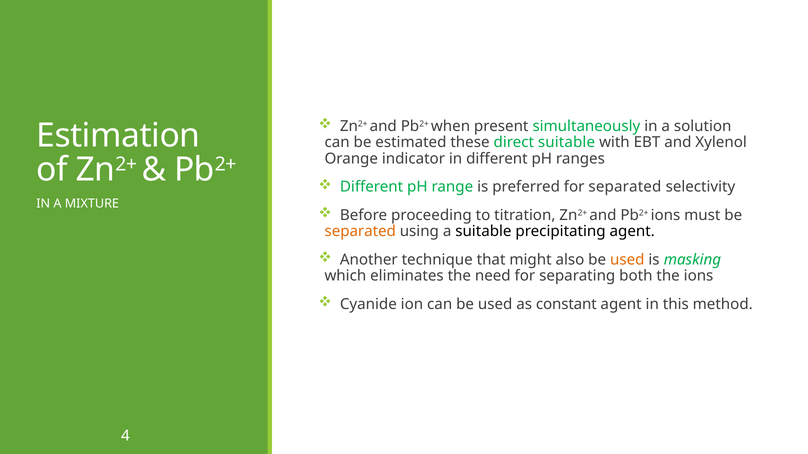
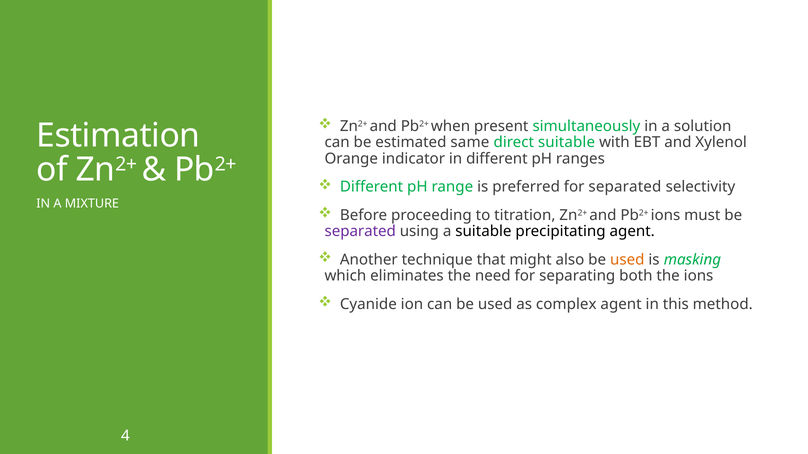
these: these -> same (470, 143)
separated colour: orange -> purple (360, 232)
constant: constant -> complex (566, 304)
